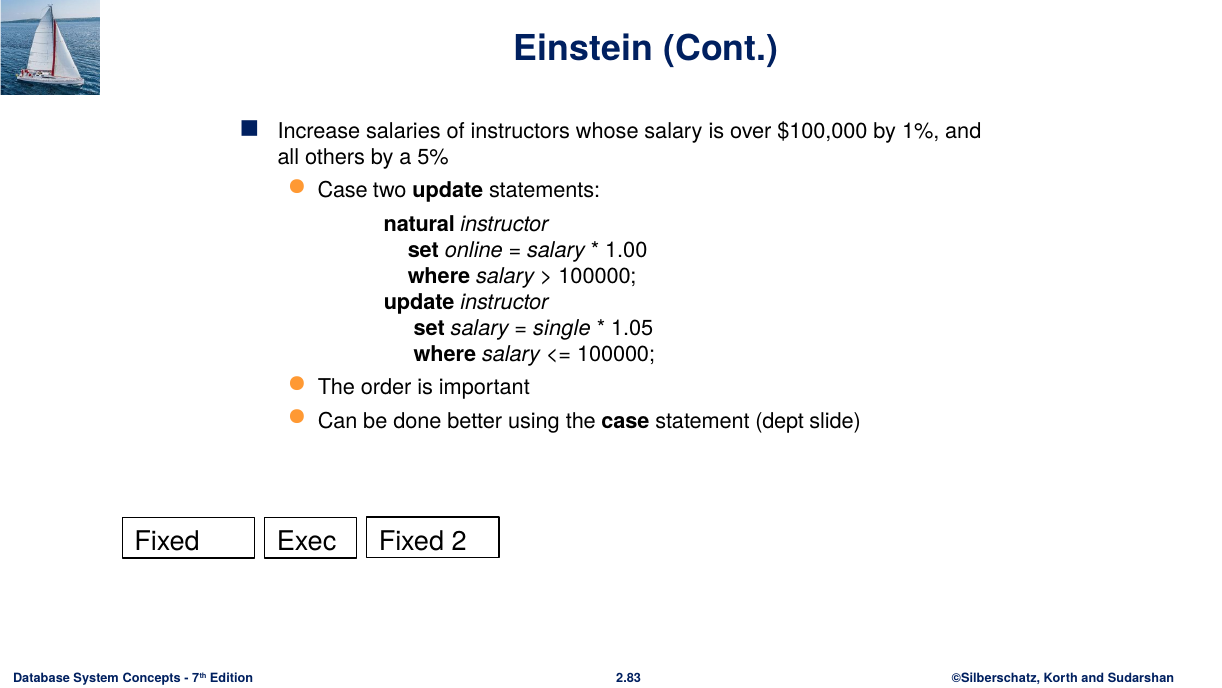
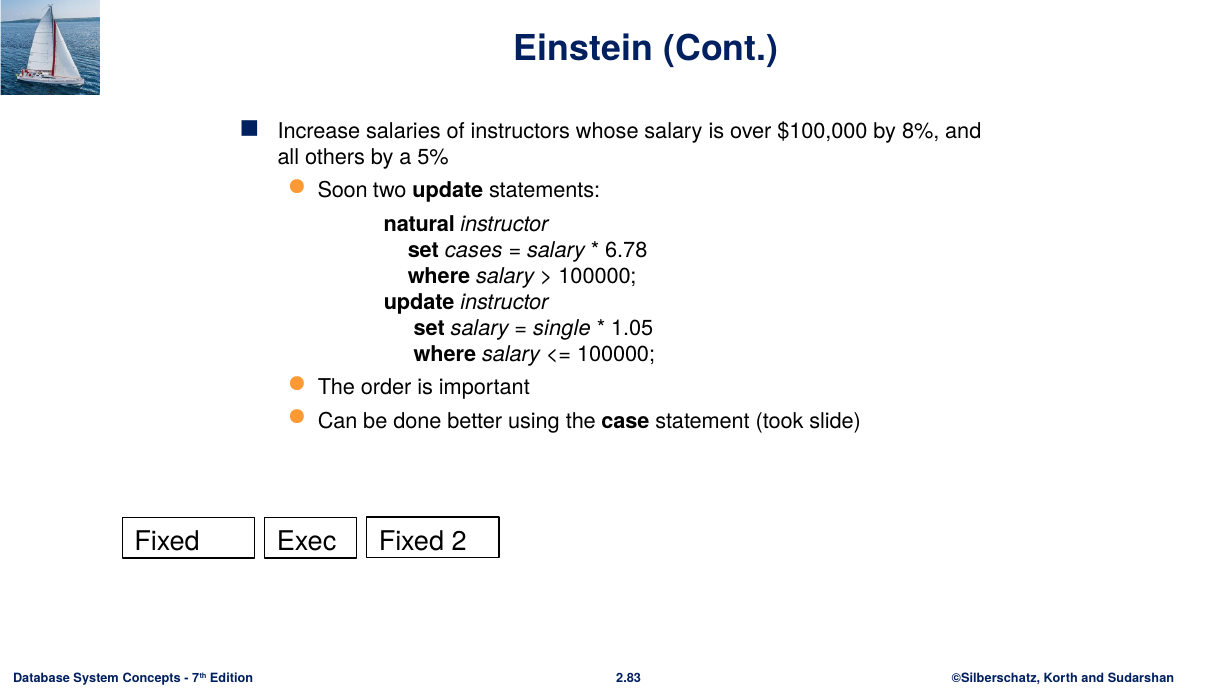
1%: 1% -> 8% (921, 131)
Case: Case -> Soon (343, 190)
online: online -> cases (474, 250)
1.00: 1.00 -> 6.78 (626, 250)
dept: dept -> took (780, 421)
